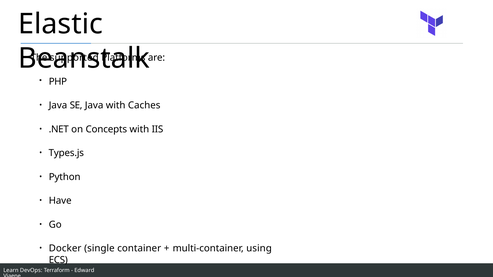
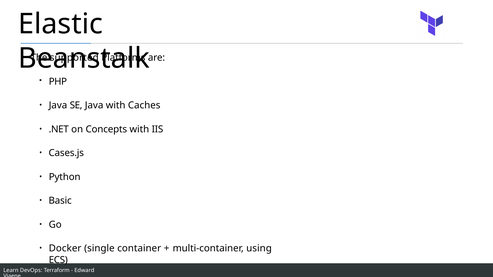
Types.js: Types.js -> Cases.js (66, 153)
Have: Have -> Basic (60, 201)
